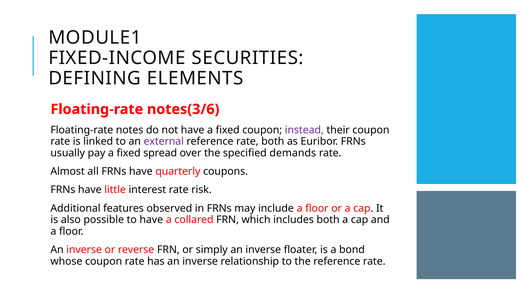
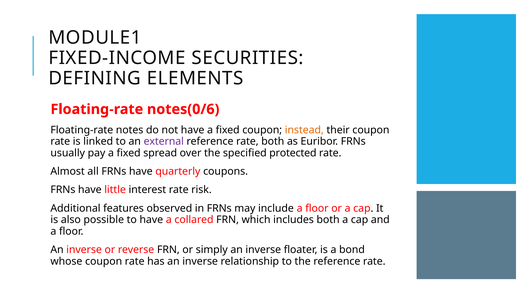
notes(3/6: notes(3/6 -> notes(0/6 (183, 109)
instead colour: purple -> orange (304, 130)
demands: demands -> protected (293, 153)
